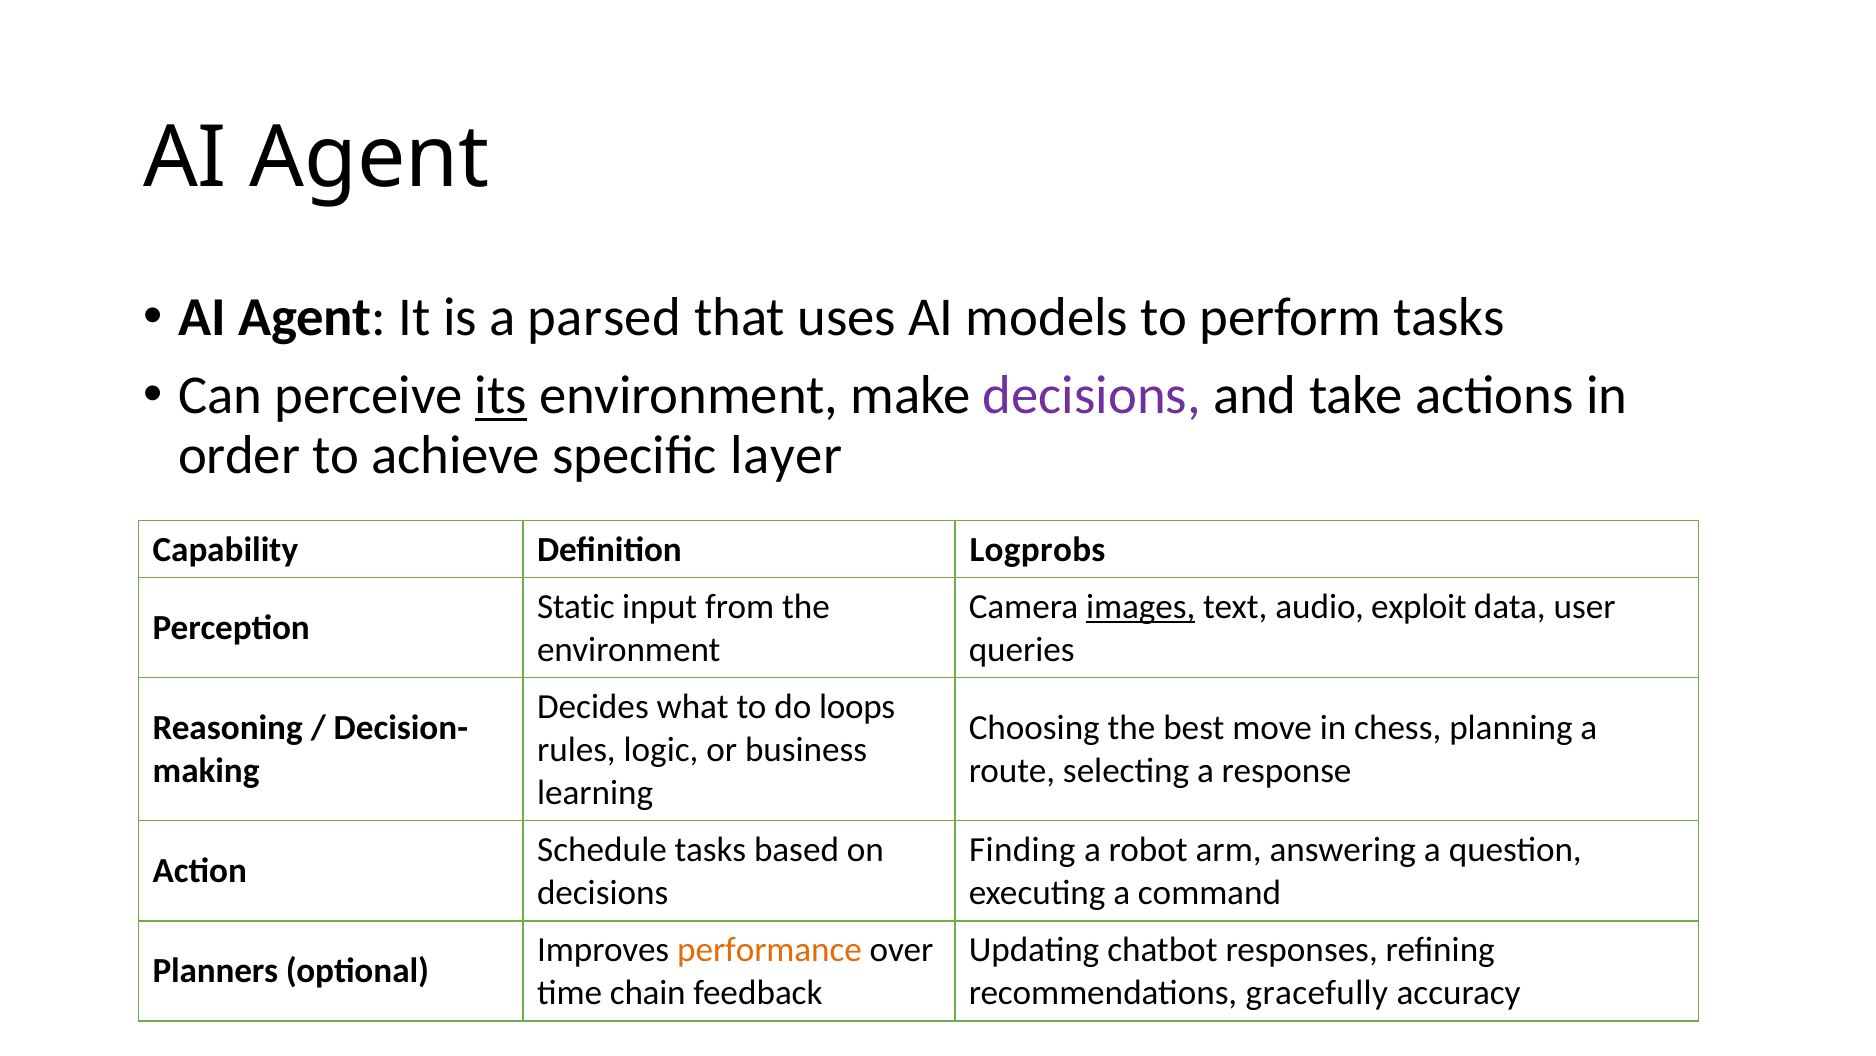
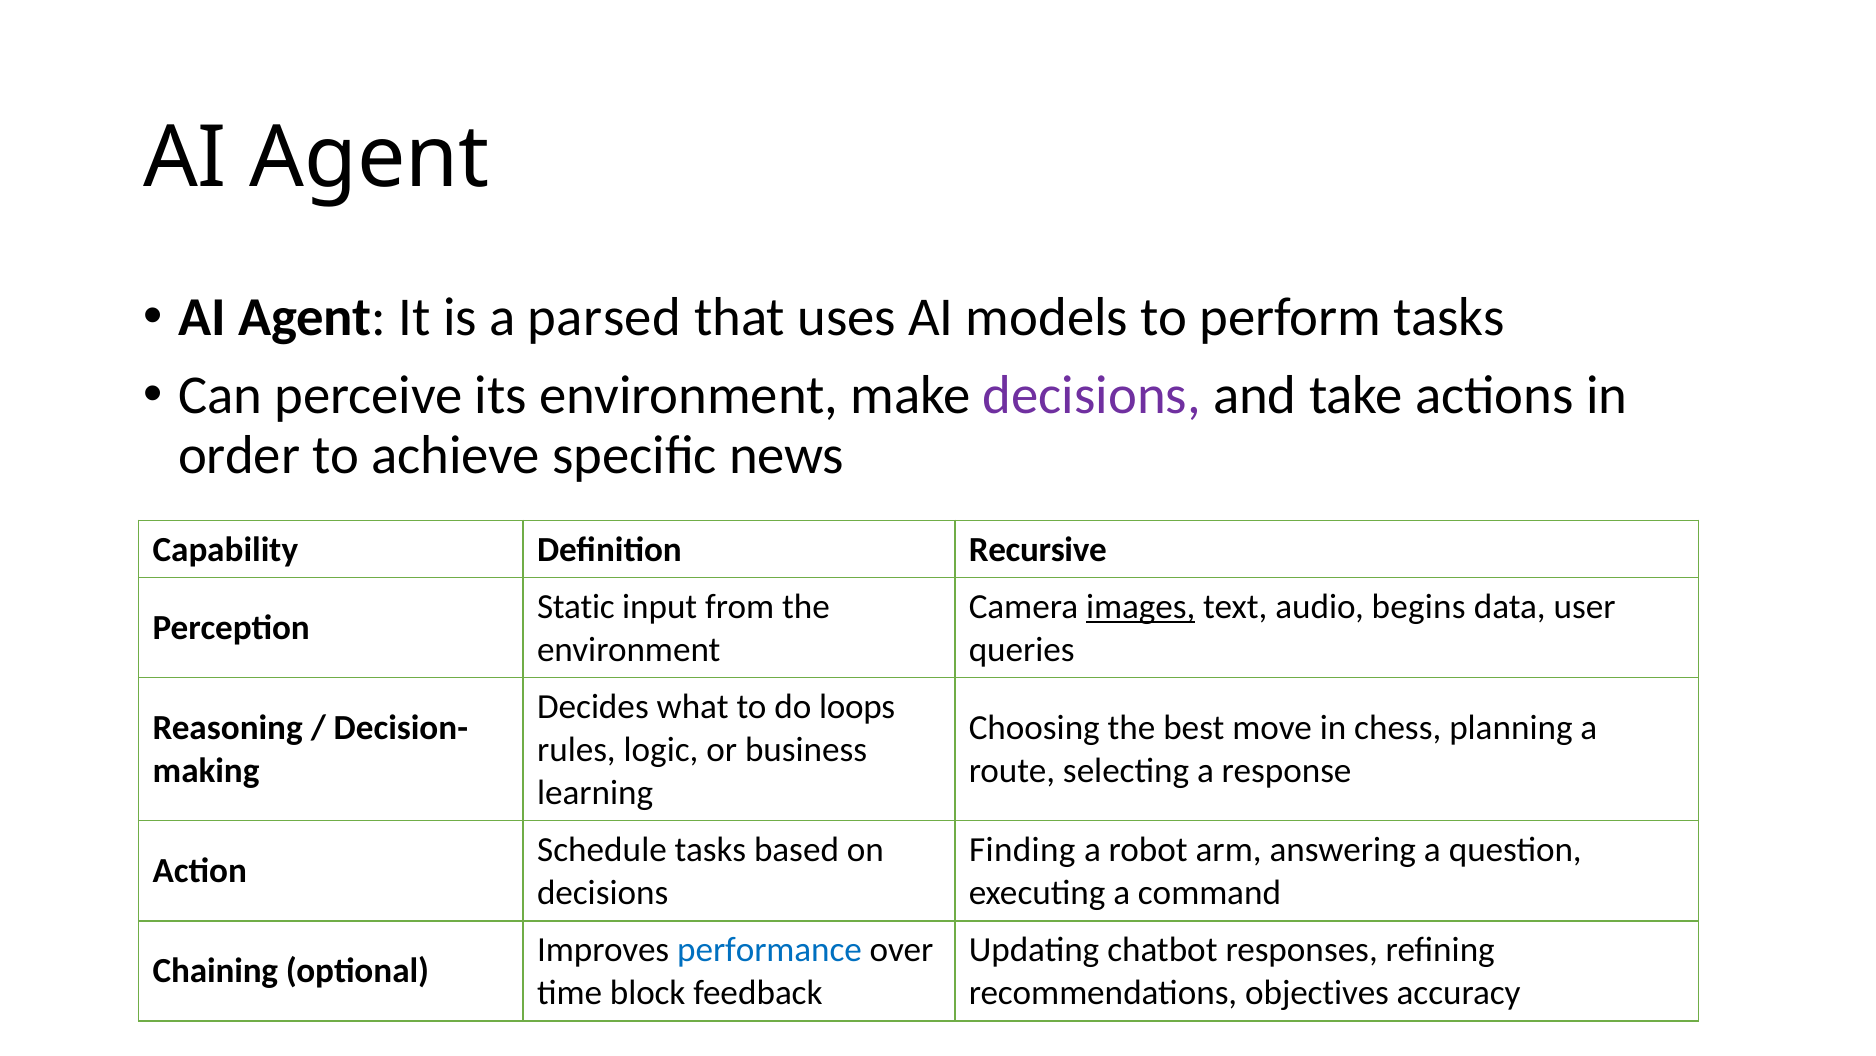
its underline: present -> none (501, 396)
layer: layer -> news (787, 455)
Logprobs: Logprobs -> Recursive (1038, 549)
exploit: exploit -> begins (1419, 606)
performance colour: orange -> blue (770, 949)
Planners: Planners -> Chaining (215, 970)
chain: chain -> block (648, 992)
gracefully: gracefully -> objectives (1317, 992)
